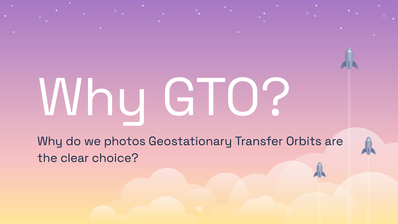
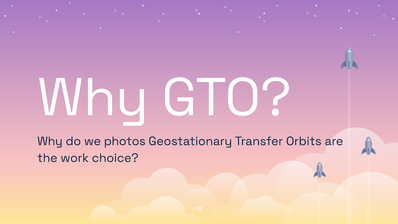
clear: clear -> work (75, 158)
